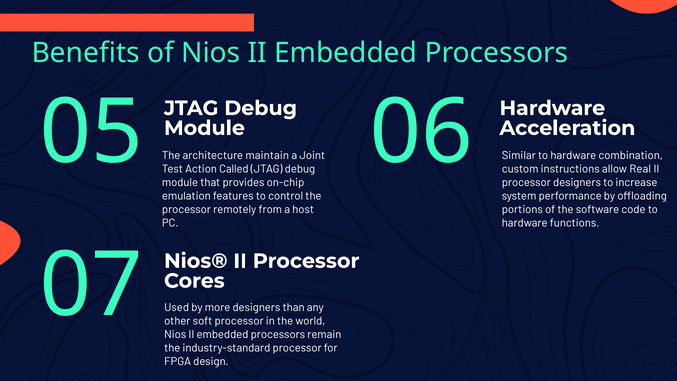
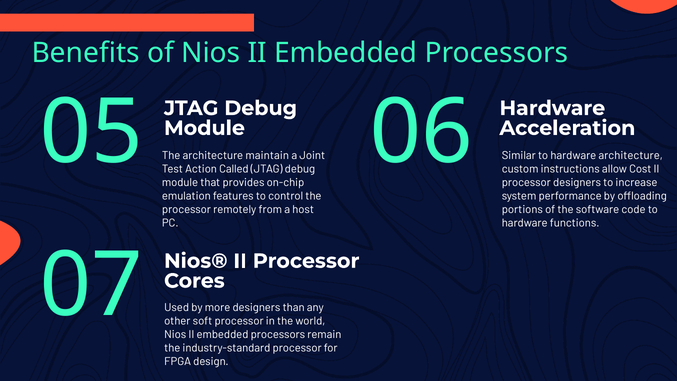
hardware combination: combination -> architecture (631, 155)
Real: Real -> Cost (640, 169)
